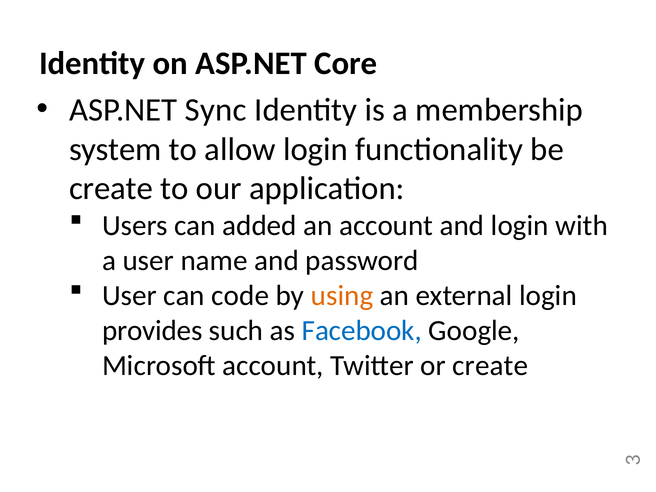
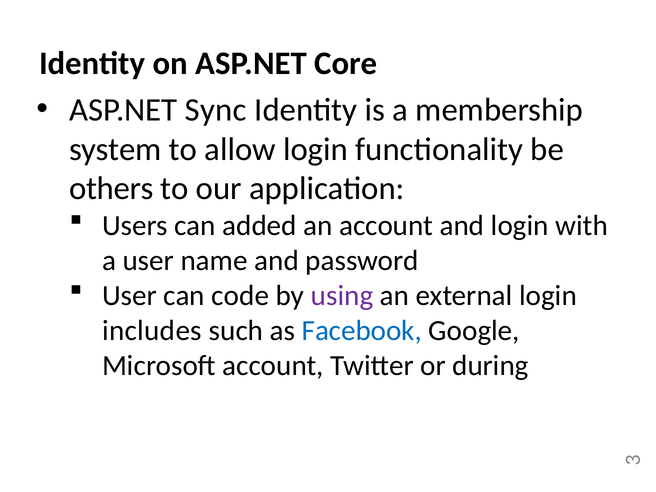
create: create -> others (111, 189)
using colour: orange -> purple (342, 295)
provides: provides -> includes (152, 330)
or create: create -> during (490, 365)
